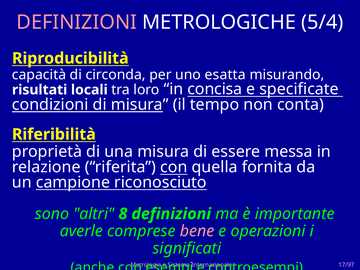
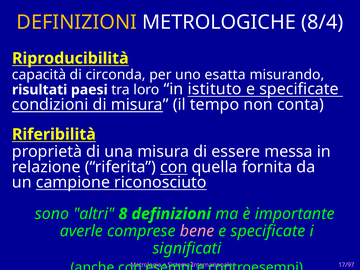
DEFINIZIONI colour: pink -> yellow (77, 22)
5/4: 5/4 -> 8/4 (322, 22)
locali: locali -> paesi (89, 90)
concisa: concisa -> istituto (215, 89)
operazioni: operazioni -> specificate (268, 231)
